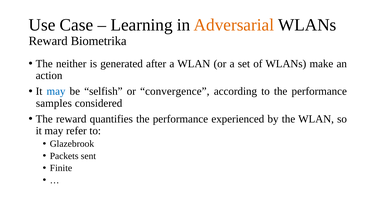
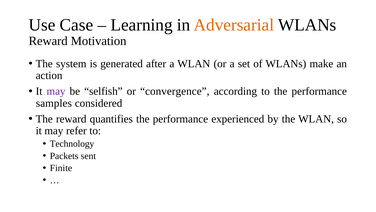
Biometrika: Biometrika -> Motivation (99, 41)
neither: neither -> system (71, 64)
may colour: blue -> purple (56, 91)
Glazebrook: Glazebrook -> Technology (72, 143)
